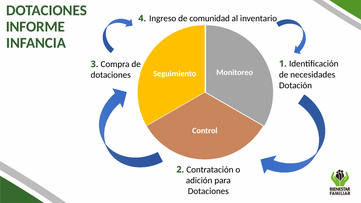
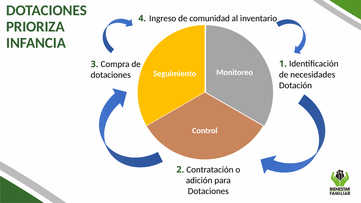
INFORME: INFORME -> PRIORIZA (35, 27)
